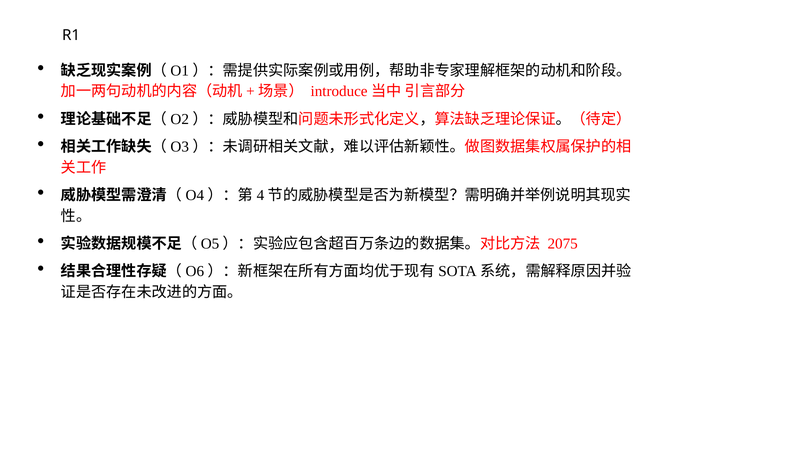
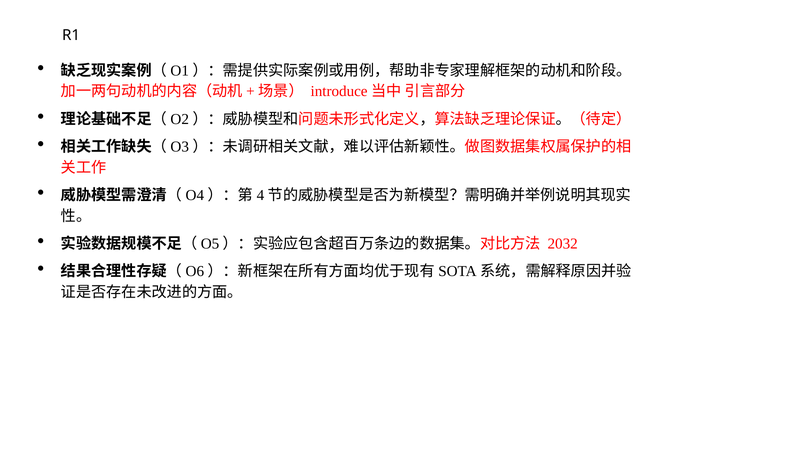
2075: 2075 -> 2032 (563, 244)
